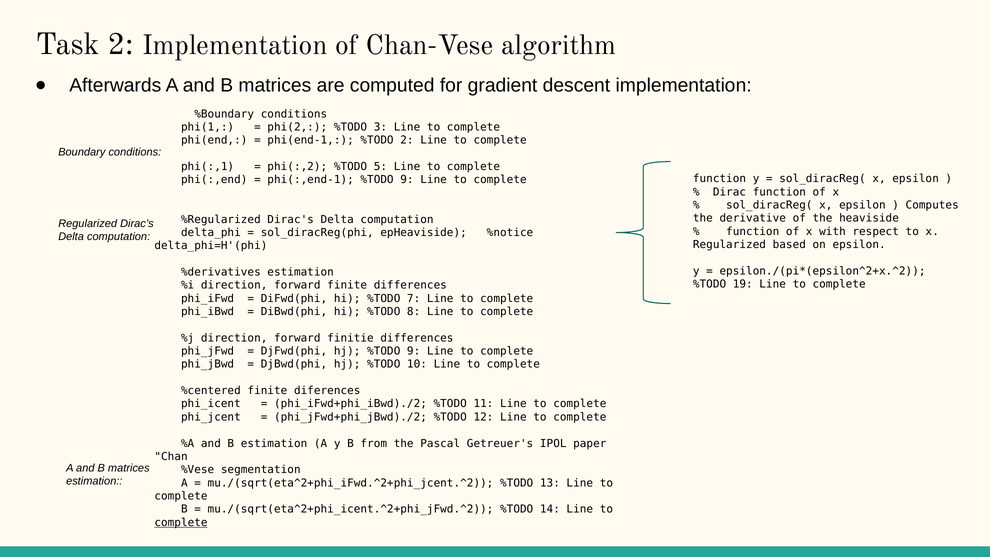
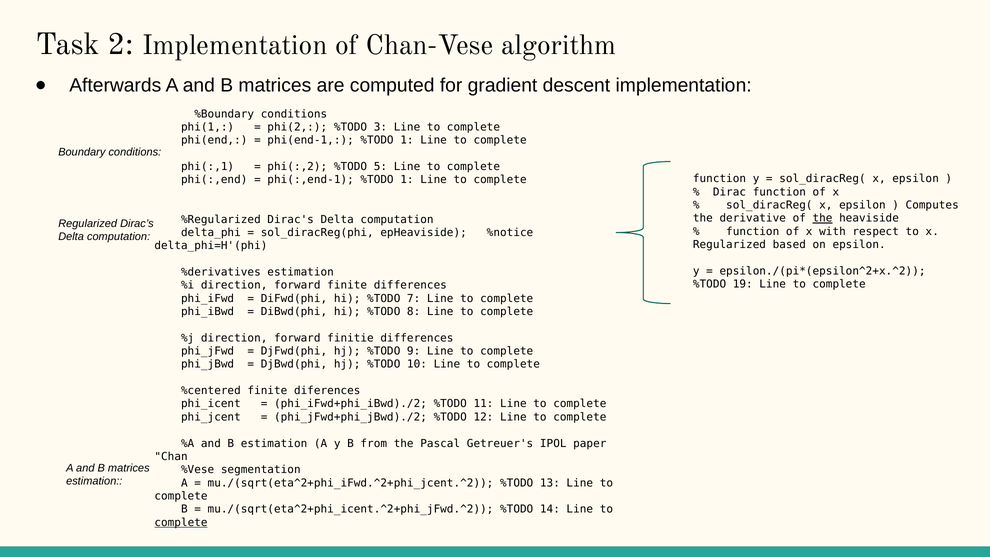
phi(end-1 %TODO 2: 2 -> 1 (407, 140)
phi(:,end-1 %TODO 9: 9 -> 1 (407, 180)
the underline: none -> present (822, 218)
